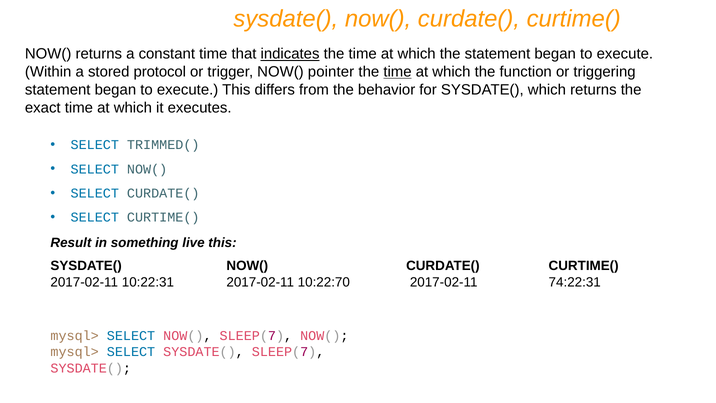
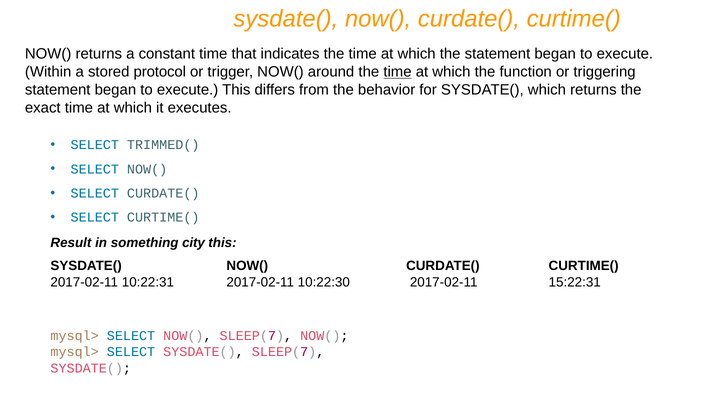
indicates underline: present -> none (290, 54)
pointer: pointer -> around (331, 72)
live: live -> city (194, 243)
10:22:70: 10:22:70 -> 10:22:30 (324, 282)
74:22:31: 74:22:31 -> 15:22:31 (575, 282)
